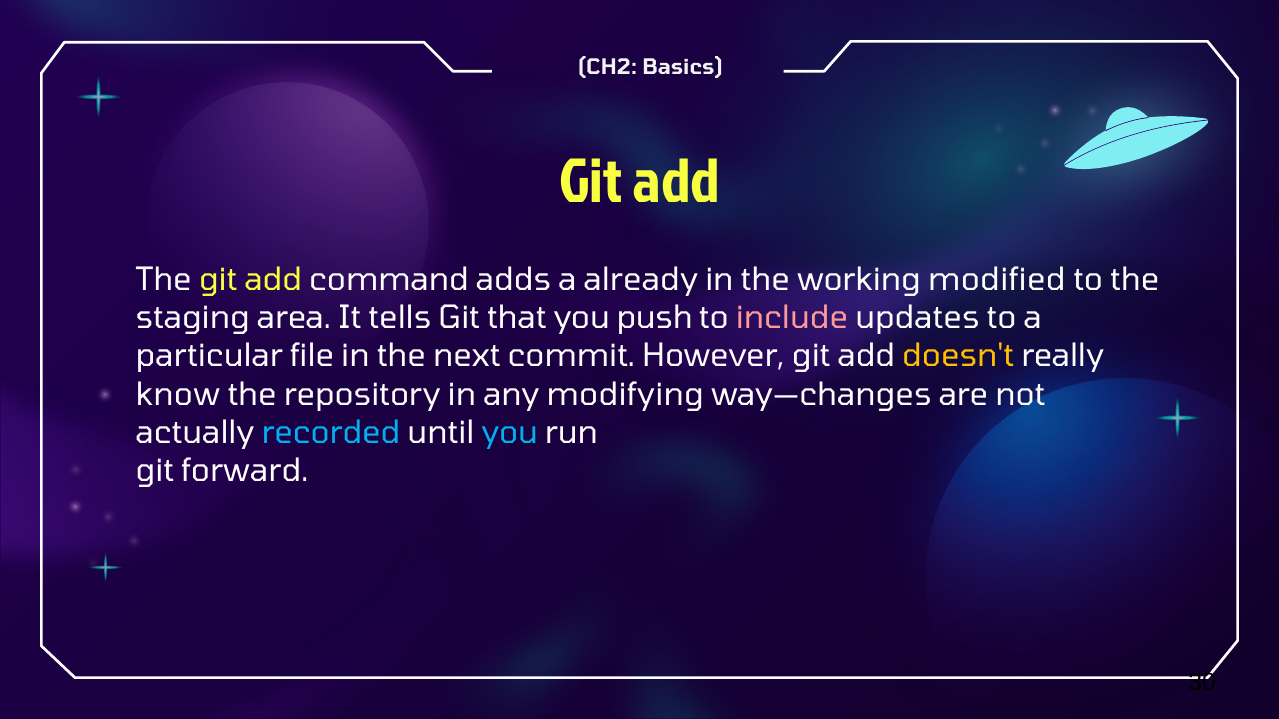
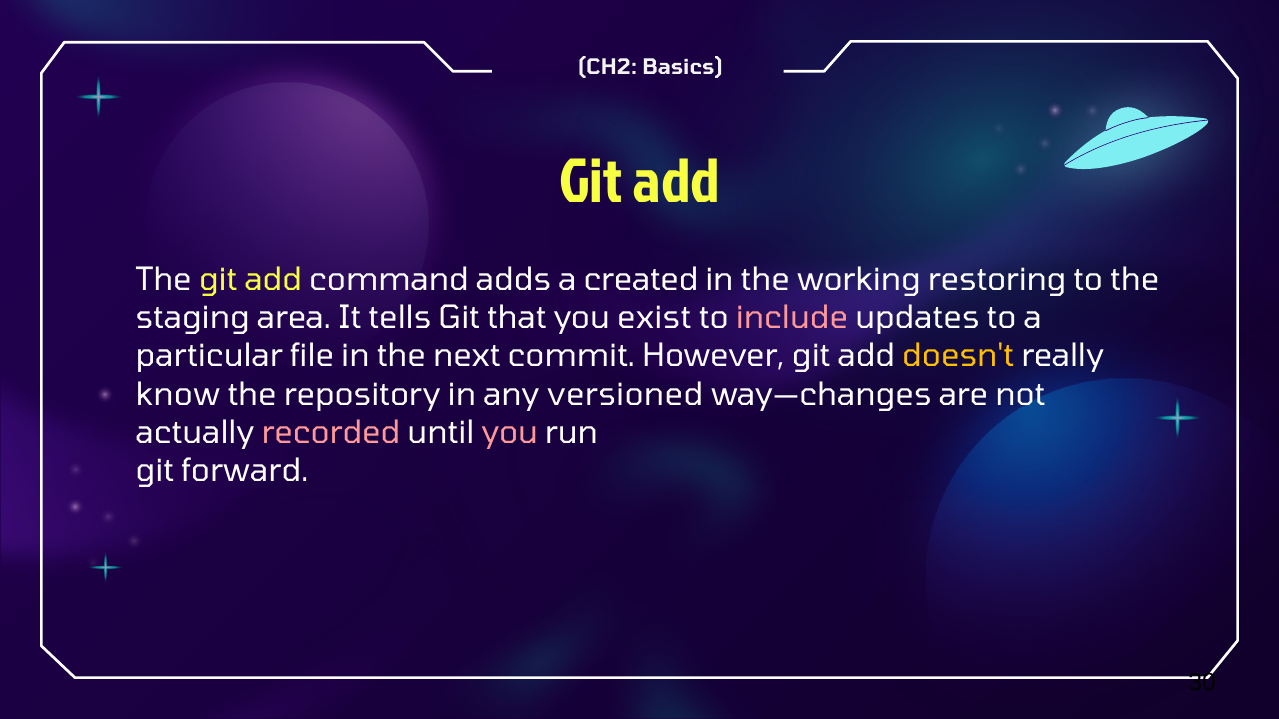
already: already -> created (641, 280)
modified: modified -> restoring (997, 280)
push: push -> exist (654, 318)
modifying: modifying -> versioned (625, 395)
recorded colour: light blue -> pink (331, 433)
you colour: light blue -> pink (510, 433)
